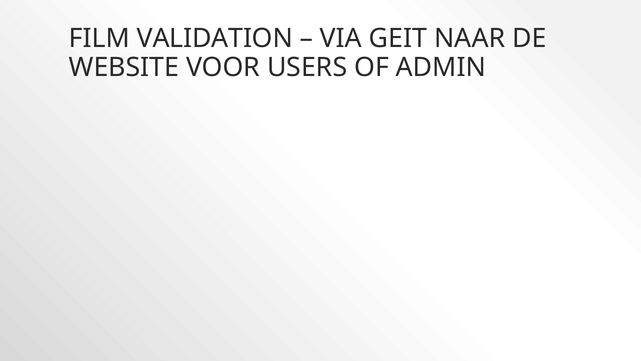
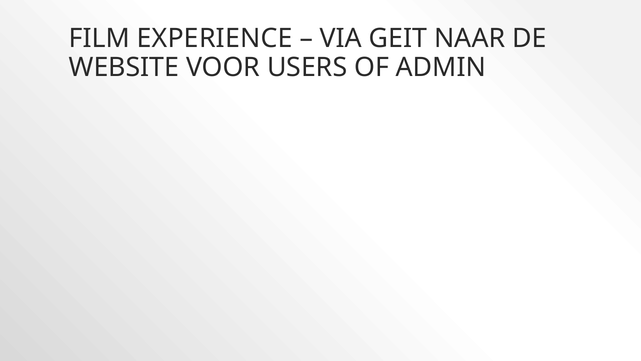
VALIDATION: VALIDATION -> EXPERIENCE (215, 38)
